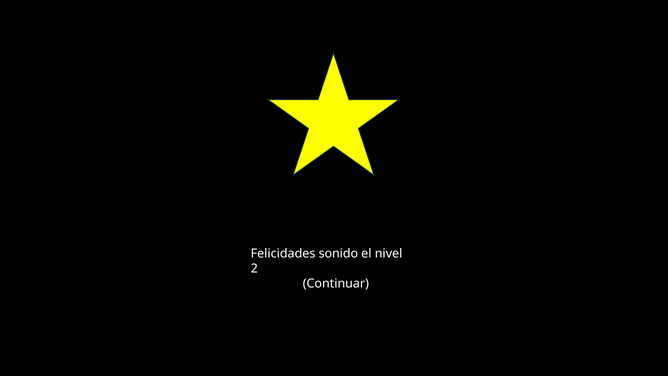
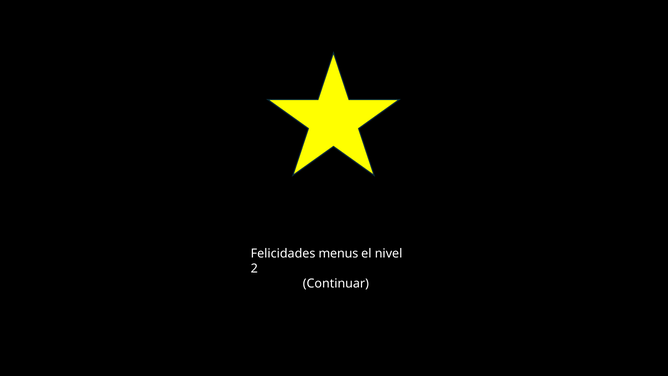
sonido: sonido -> menus (338, 254)
